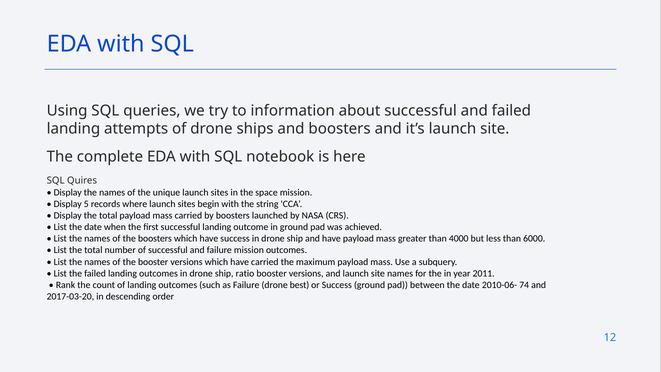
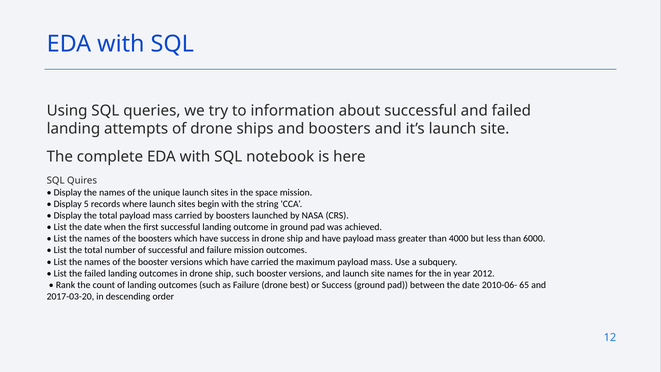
ship ratio: ratio -> such (245, 273)
2011: 2011 -> 2012 (484, 273)
74: 74 -> 65 (524, 285)
